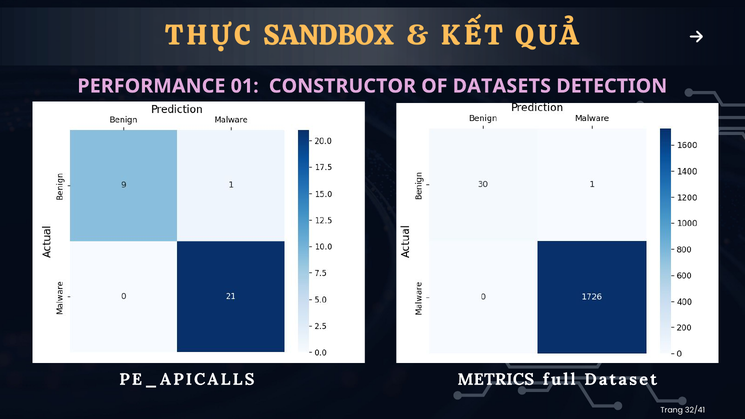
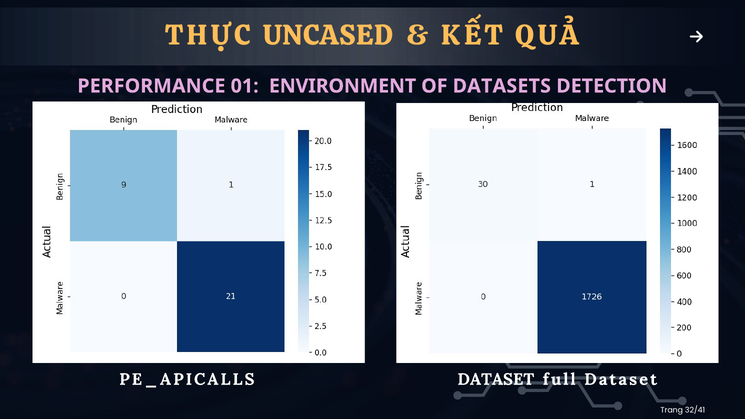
SANDBOX: SANDBOX -> UNCASED (328, 36)
CONSTRUCTOR: CONSTRUCTOR -> ENVIRONMENT (343, 86)
PE_APICALLS METRICS: METRICS -> DATASET (496, 379)
